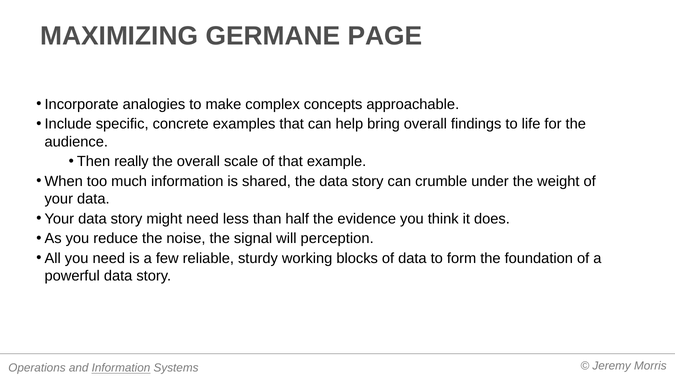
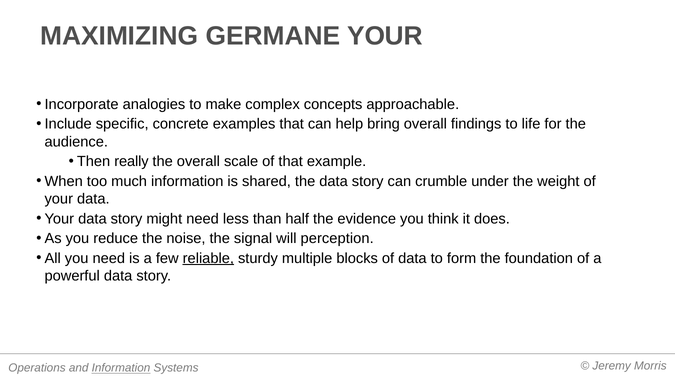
GERMANE PAGE: PAGE -> YOUR (385, 36)
reliable underline: none -> present (208, 258)
working: working -> multiple (307, 258)
